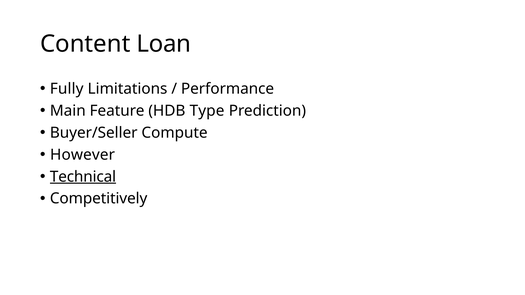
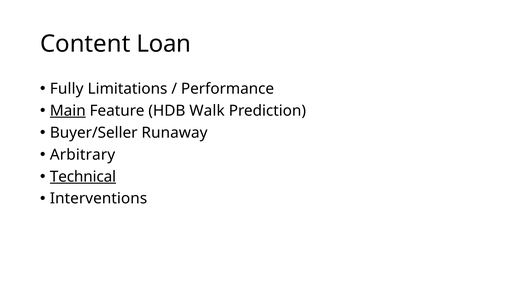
Main underline: none -> present (68, 111)
Type: Type -> Walk (207, 111)
Compute: Compute -> Runaway (174, 133)
However: However -> Arbitrary (83, 155)
Competitively: Competitively -> Interventions (99, 199)
